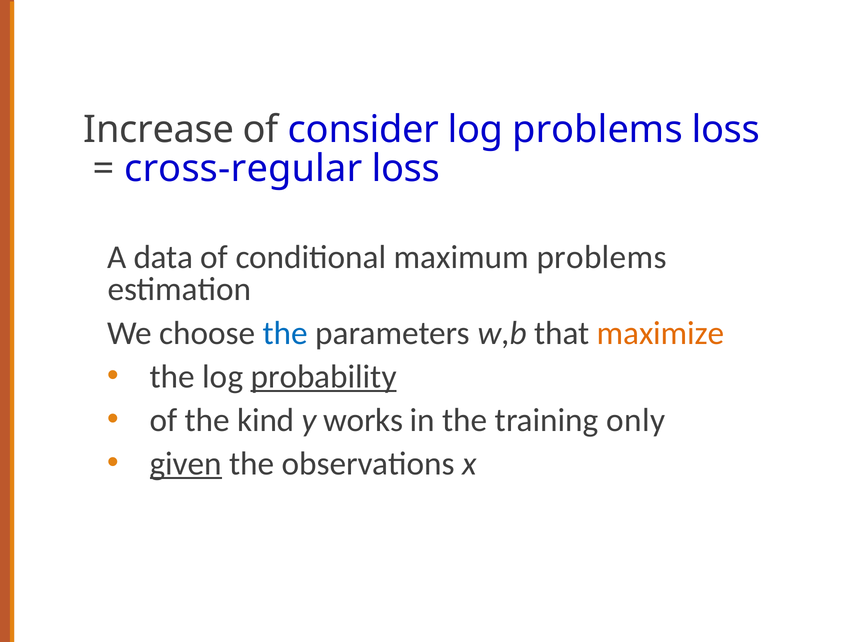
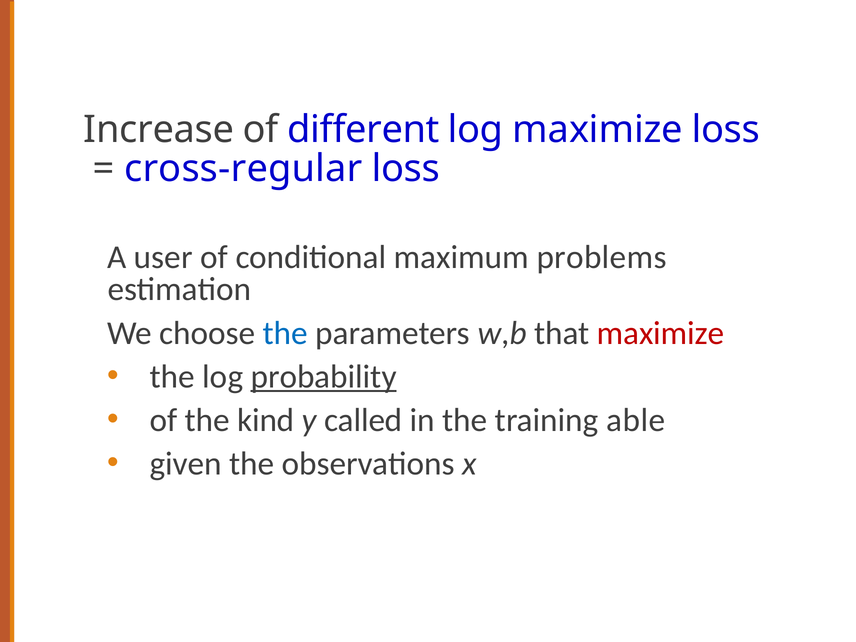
consider: consider -> different (364, 130)
log problems: problems -> maximize (598, 130)
data: data -> user (163, 257)
maximize colour: orange -> red (661, 333)
works: works -> called (363, 420)
only: only -> able (636, 420)
given underline: present -> none (186, 464)
